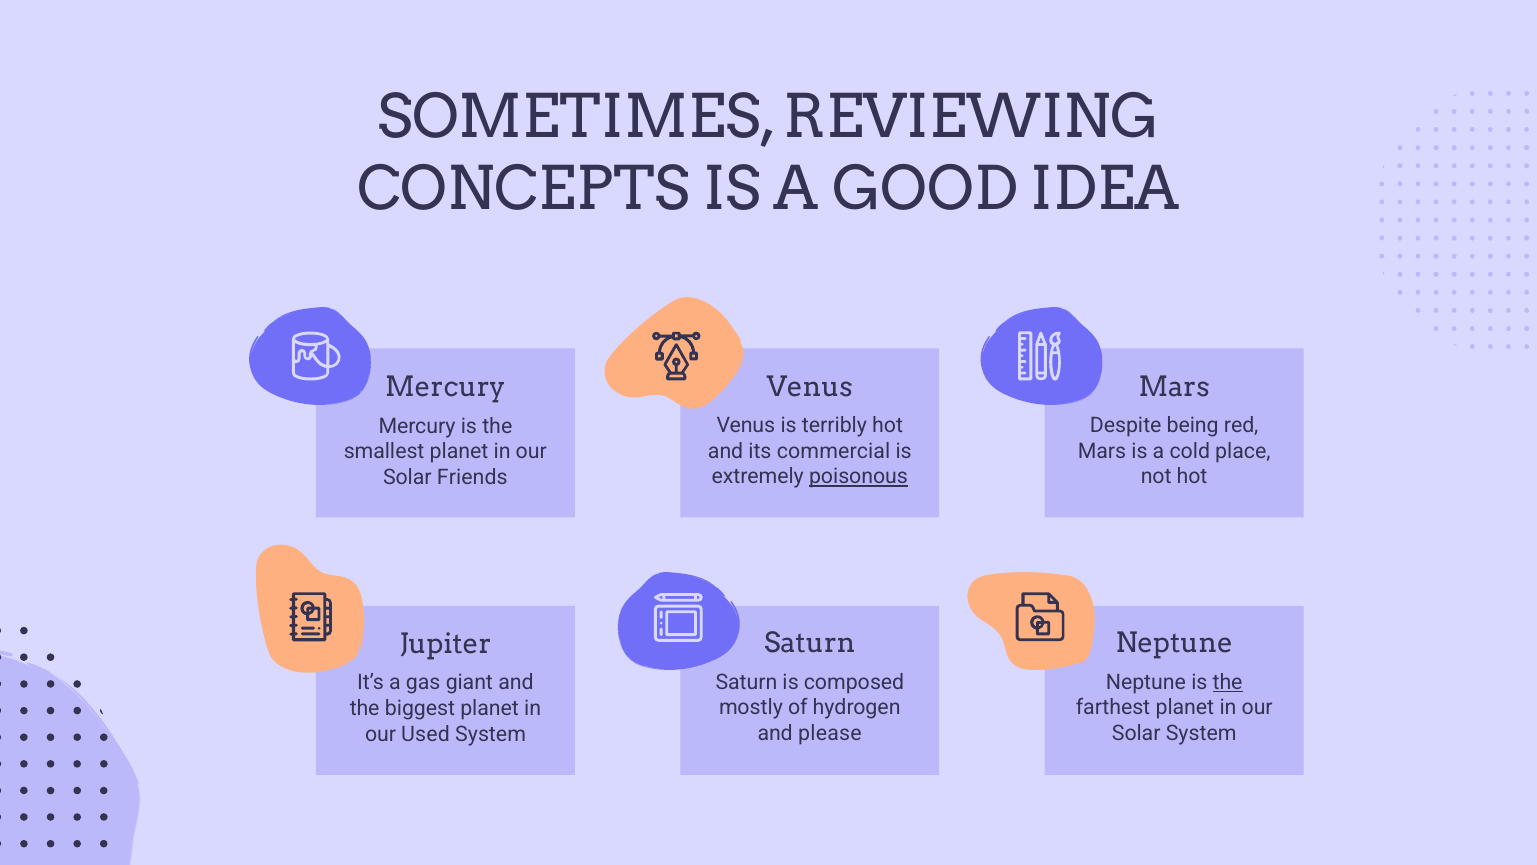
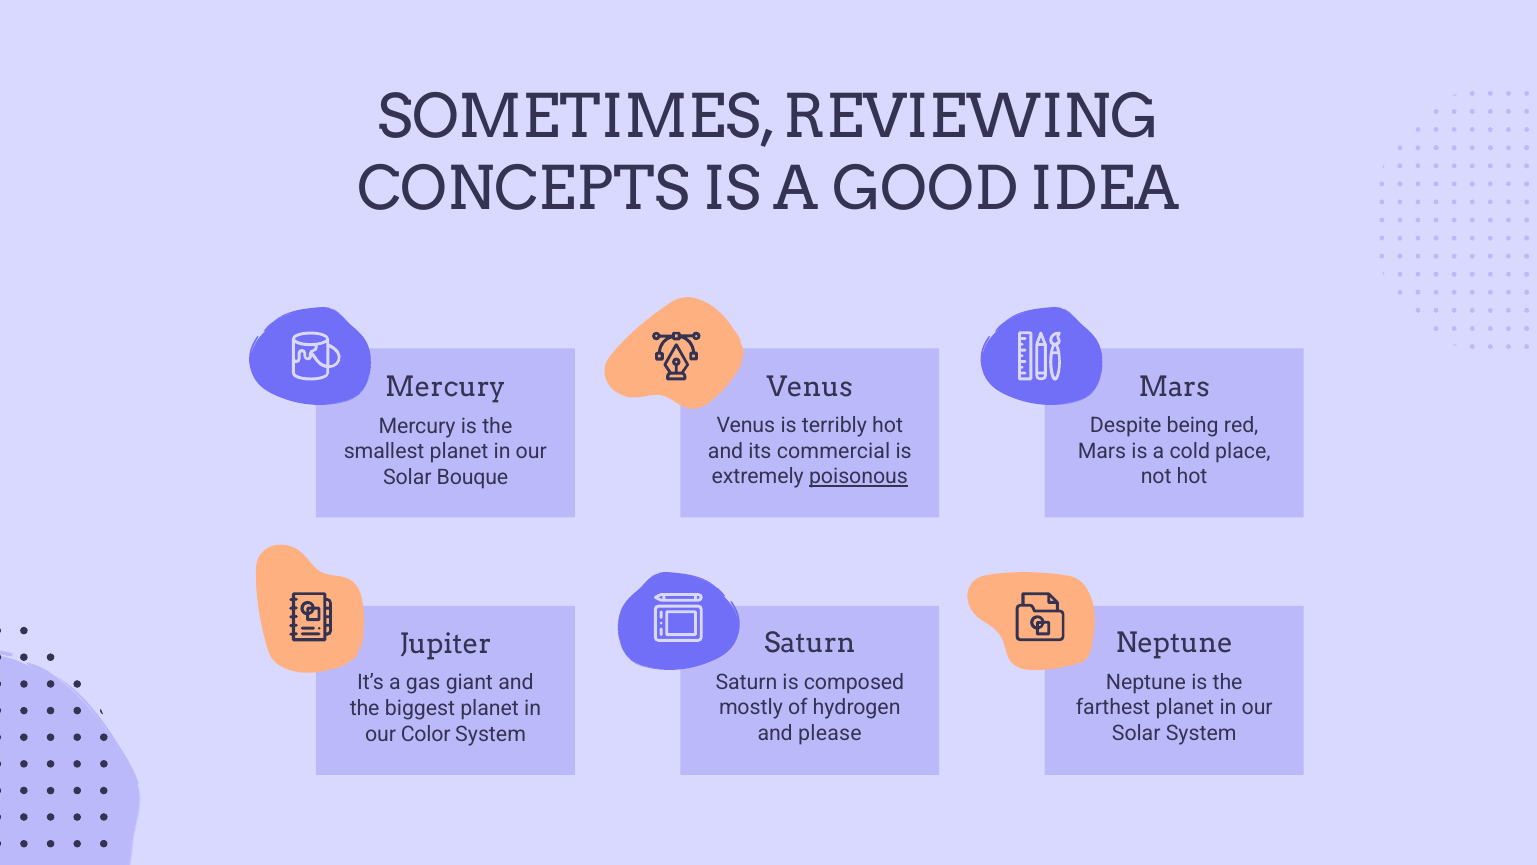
Friends: Friends -> Bouque (472, 477)
the underline: present -> none (1228, 682)
Used: Used -> Color (426, 734)
